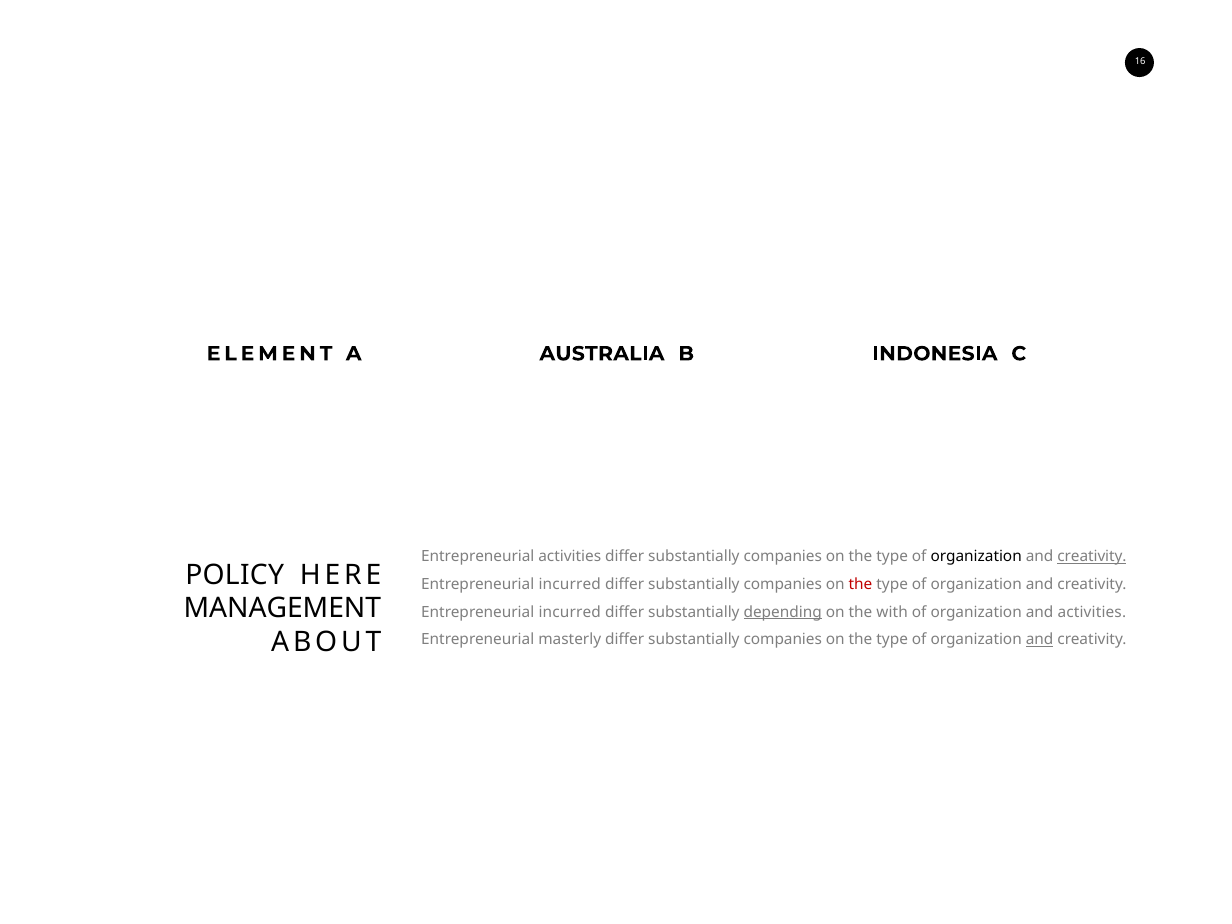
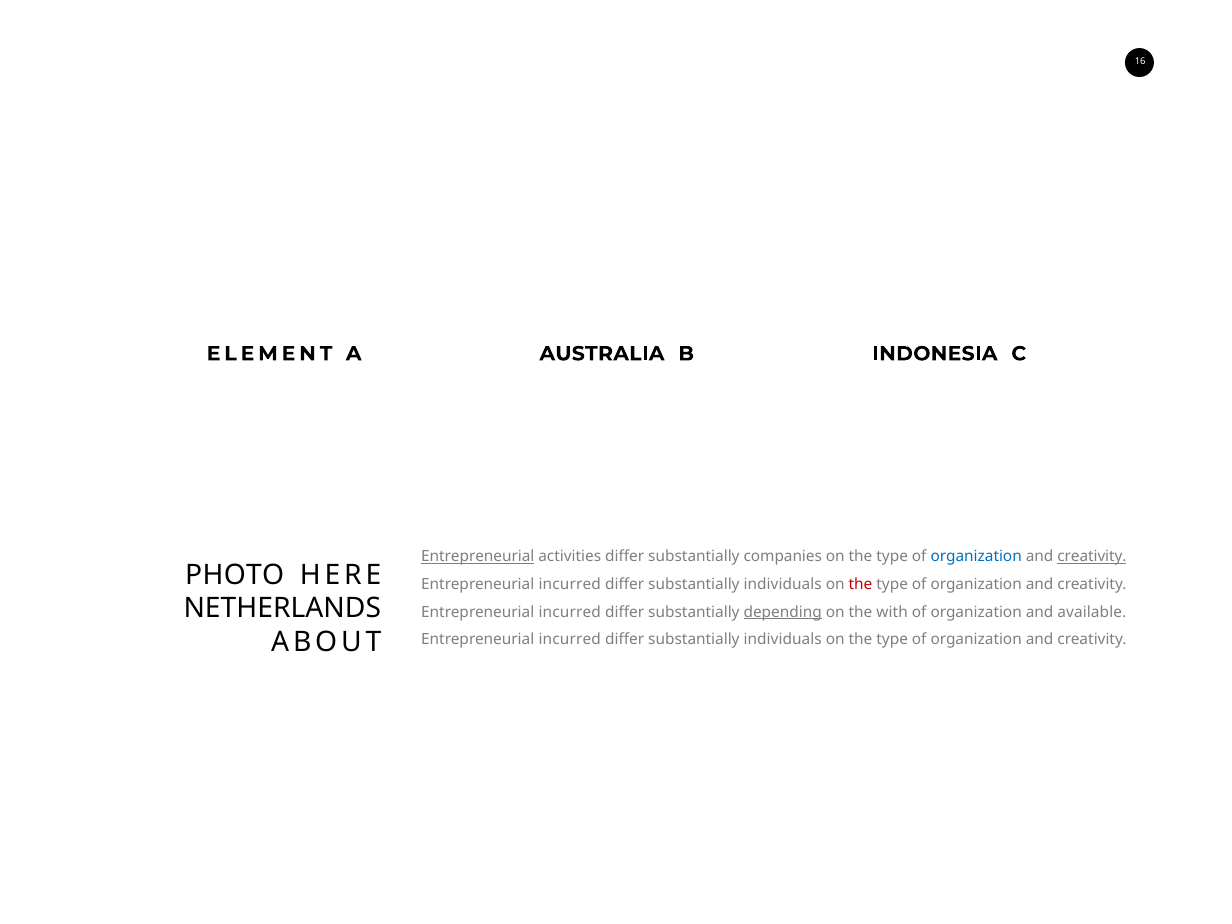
Entrepreneurial underline: none -> present (478, 557)
organization colour: black -> blue (976, 557)
POLICY: POLICY -> PHOTO (235, 575)
companies: companies -> individuals (783, 584)
MANAGEMENT: MANAGEMENT -> NETHERLANDS (282, 609)
and activities: activities -> available (1092, 612)
masterly: masterly -> incurred (570, 640)
companies: companies -> individuals (783, 640)
and underline: present -> none (1040, 640)
